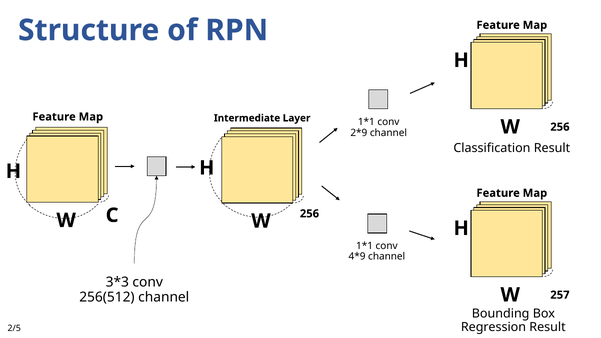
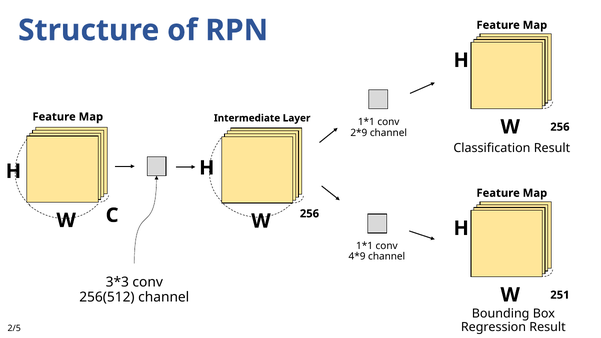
257: 257 -> 251 (560, 295)
